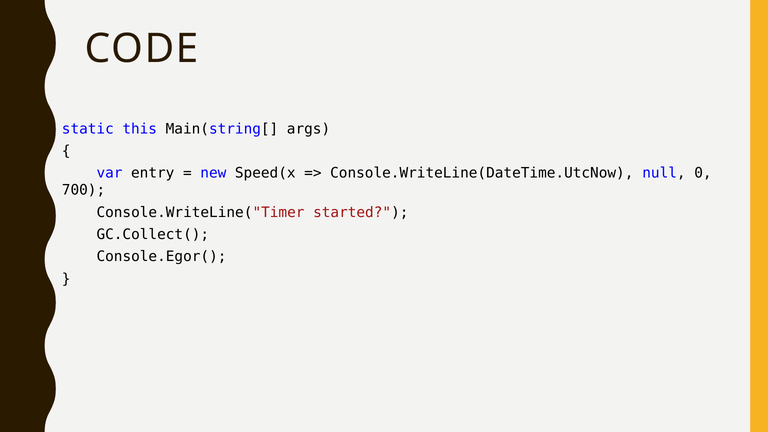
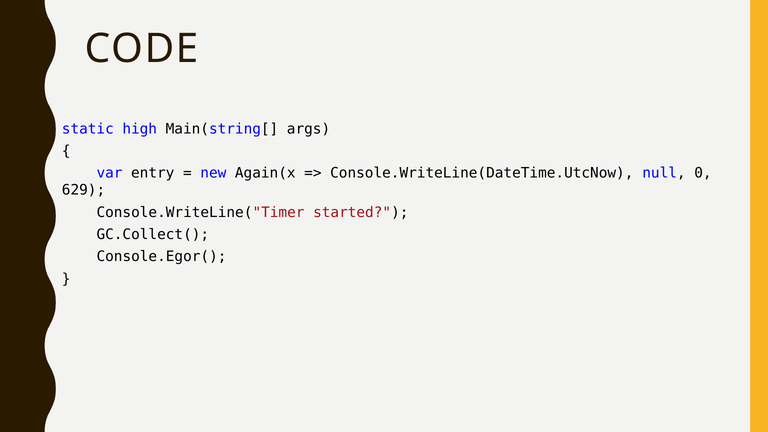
this: this -> high (140, 129)
Speed(x: Speed(x -> Again(x (265, 173)
700: 700 -> 629 (84, 190)
